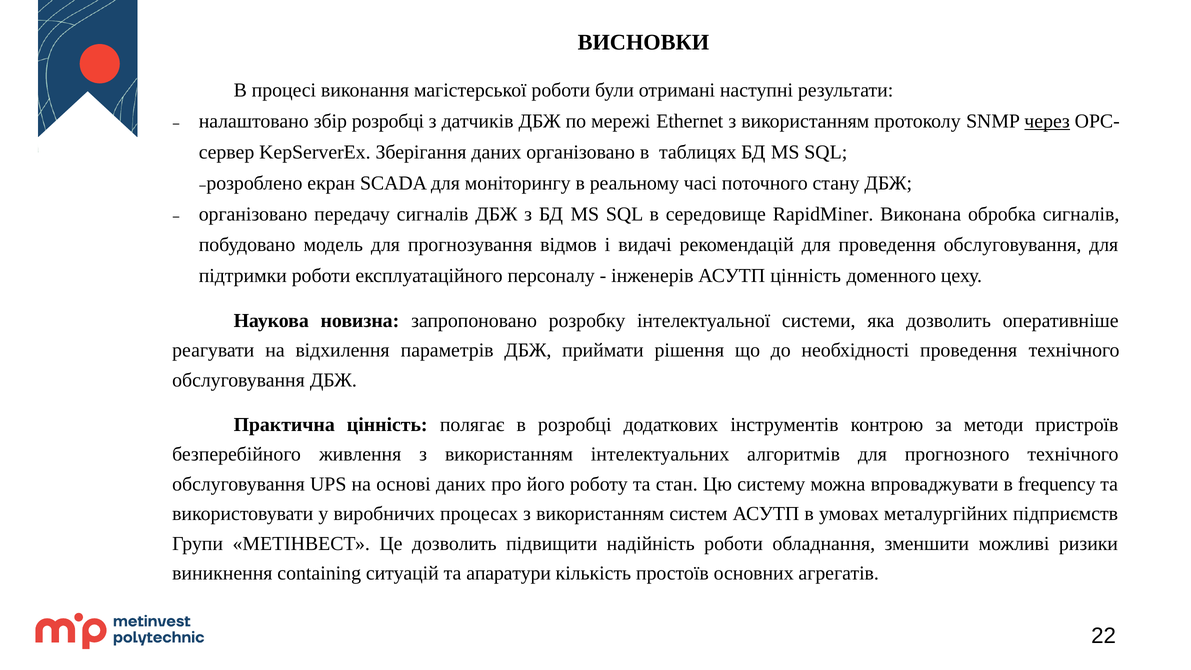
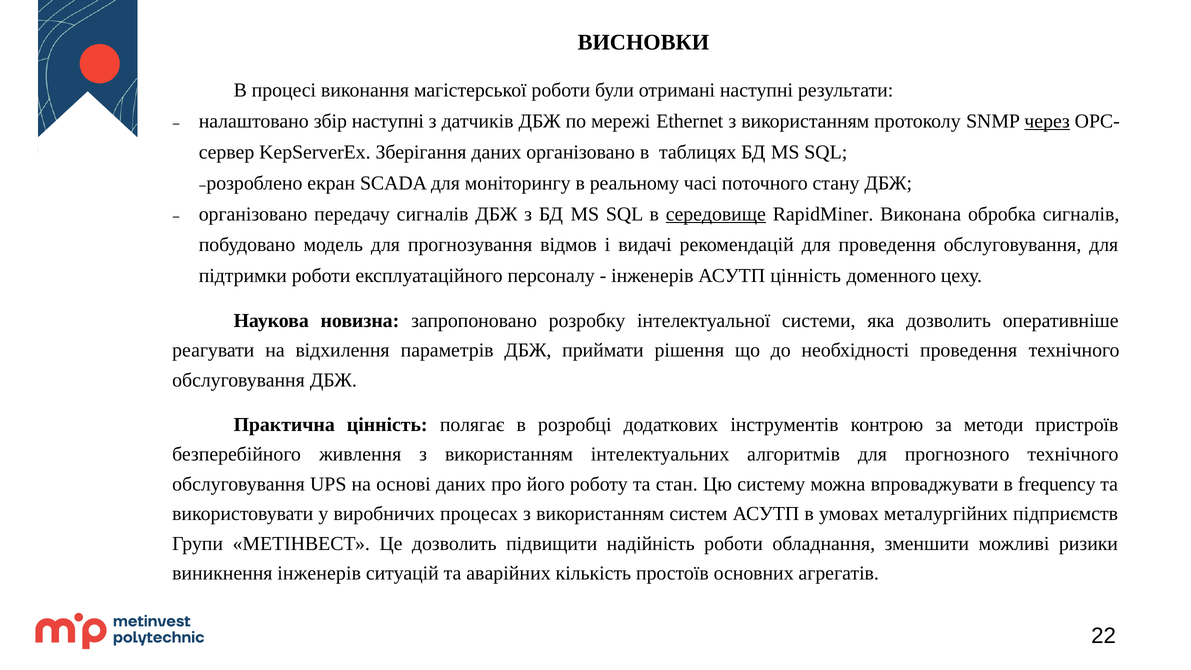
збір розробці: розробці -> наступні (388, 121)
середовище underline: none -> present (716, 214)
виникнення containing: containing -> інженерів (319, 573)
апаратури: апаратури -> аварійних (508, 573)
